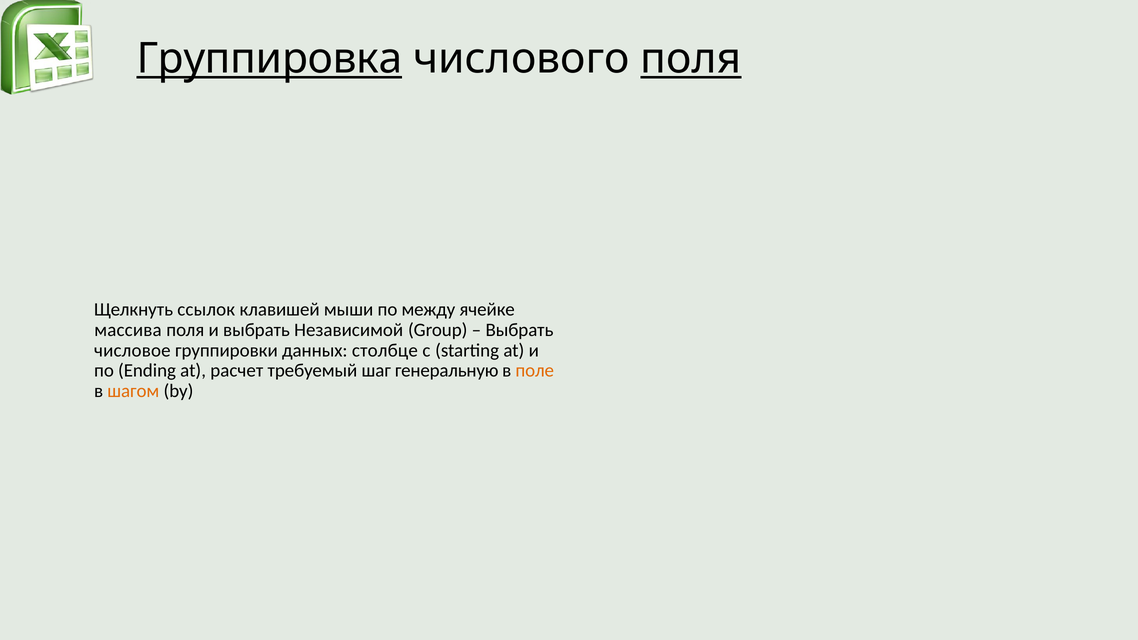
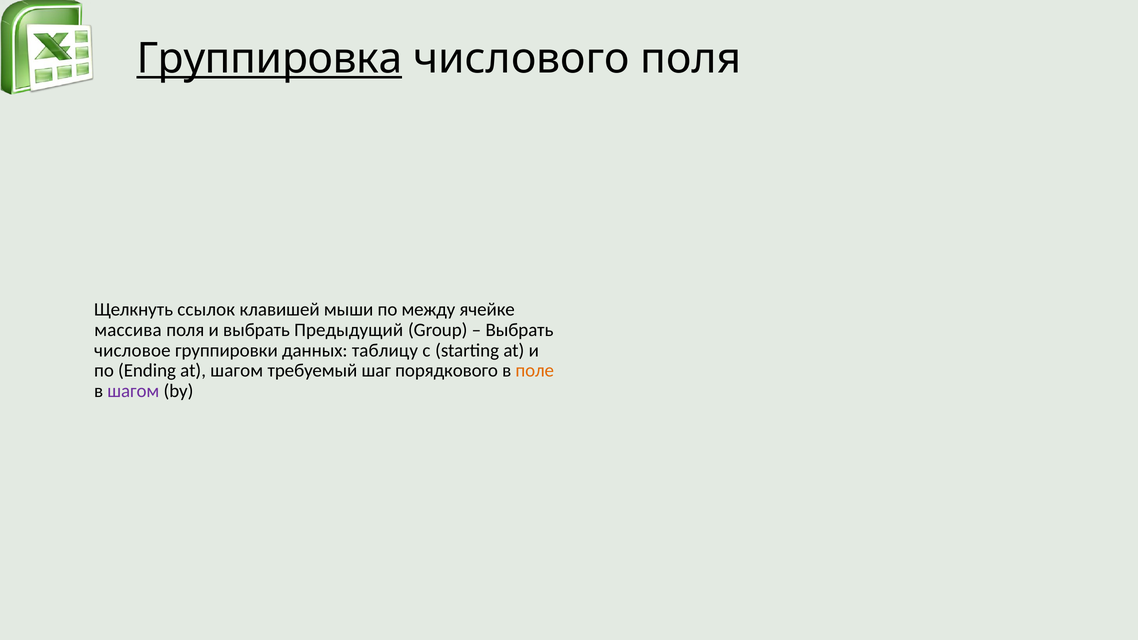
поля underline: present -> none (691, 59)
Независимой: Независимой -> Предыдущий (349, 330)
столбце: столбце -> таблицу (385, 350)
at расчет: расчет -> шагом (237, 371)
генеральную: генеральную -> порядкового (447, 371)
шагом colour: orange -> purple (133, 391)
